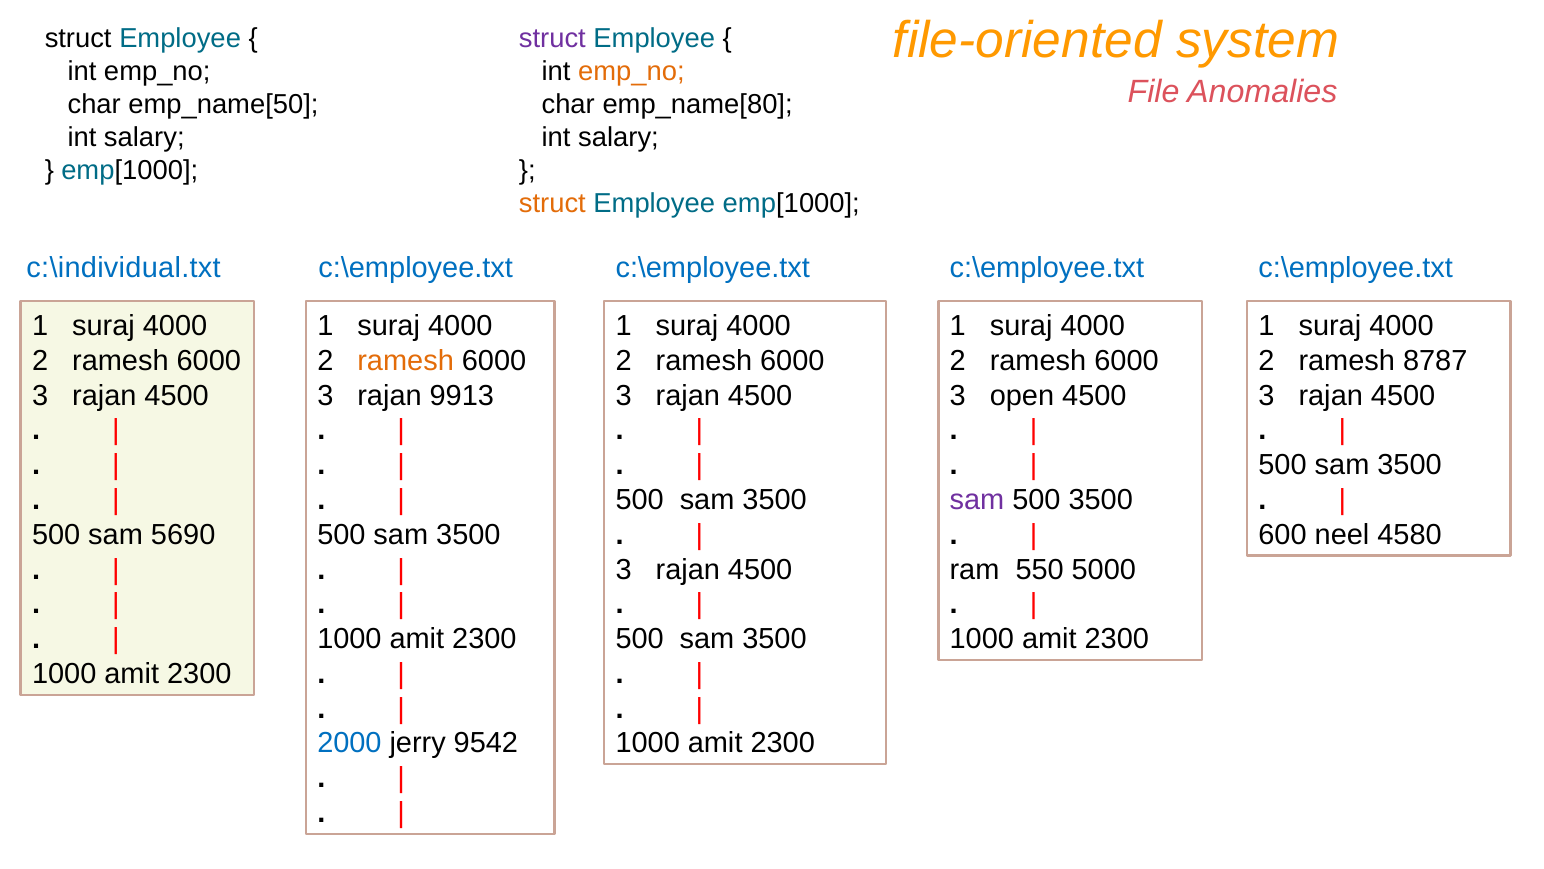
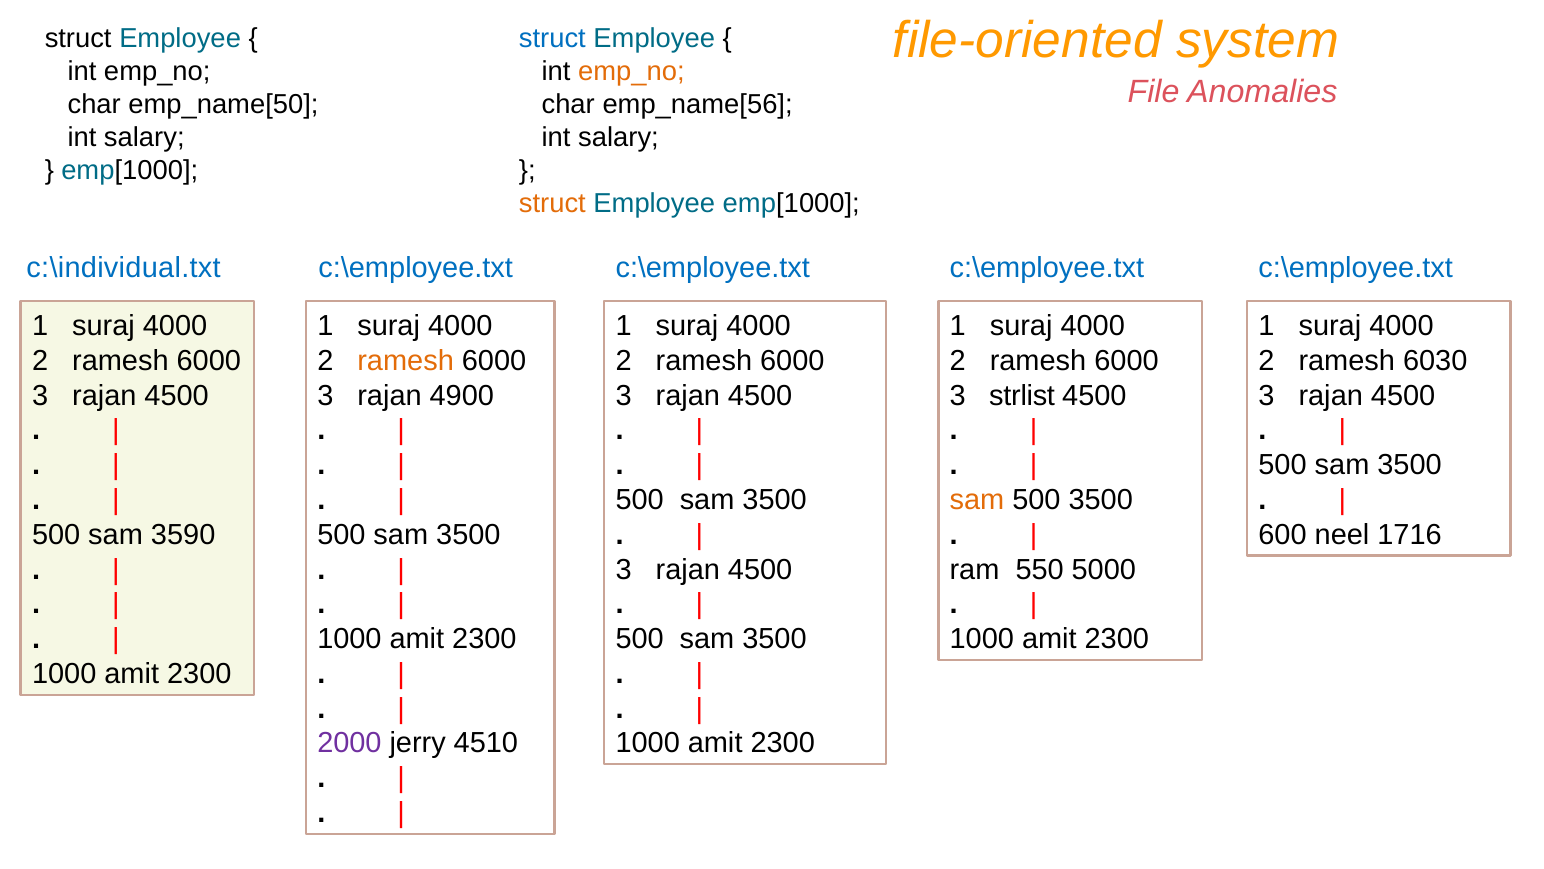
struct colour: purple -> blue (552, 39)
emp_name[80: emp_name[80 -> emp_name[56 (698, 104)
8787: 8787 -> 6030 (1435, 361)
9913: 9913 -> 4900 (462, 395)
open: open -> strlist (1022, 395)
sam colour: purple -> orange (977, 500)
5690: 5690 -> 3590 (183, 534)
4580: 4580 -> 1716 (1410, 534)
2000 colour: blue -> purple (349, 743)
9542: 9542 -> 4510 (486, 743)
